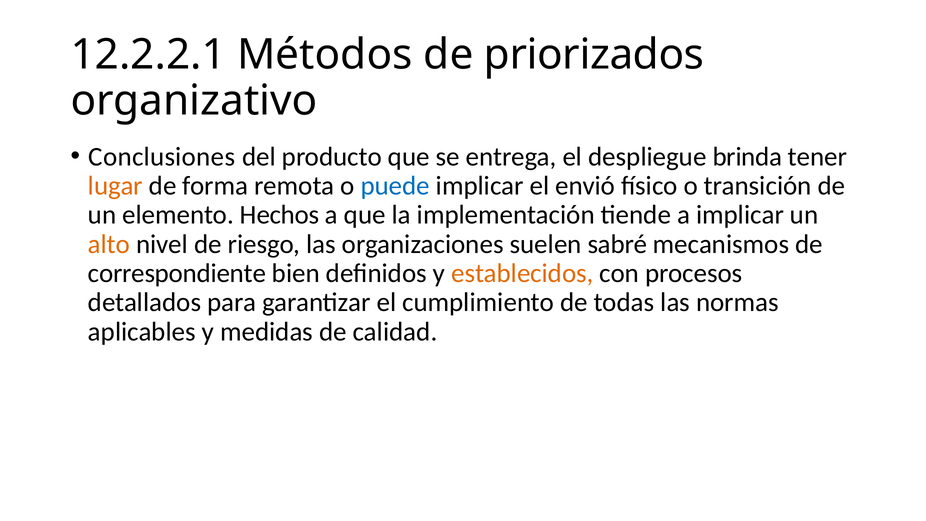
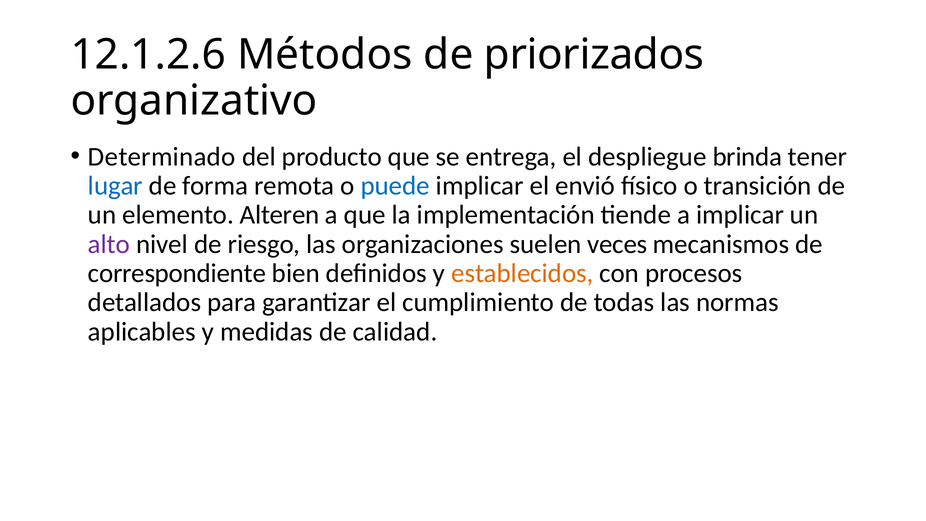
12.2.2.1: 12.2.2.1 -> 12.1.2.6 (148, 55)
Conclusiones: Conclusiones -> Determinado (162, 157)
lugar colour: orange -> blue (115, 186)
Hechos: Hechos -> Alteren (280, 215)
alto colour: orange -> purple (109, 244)
sabré: sabré -> veces (617, 244)
